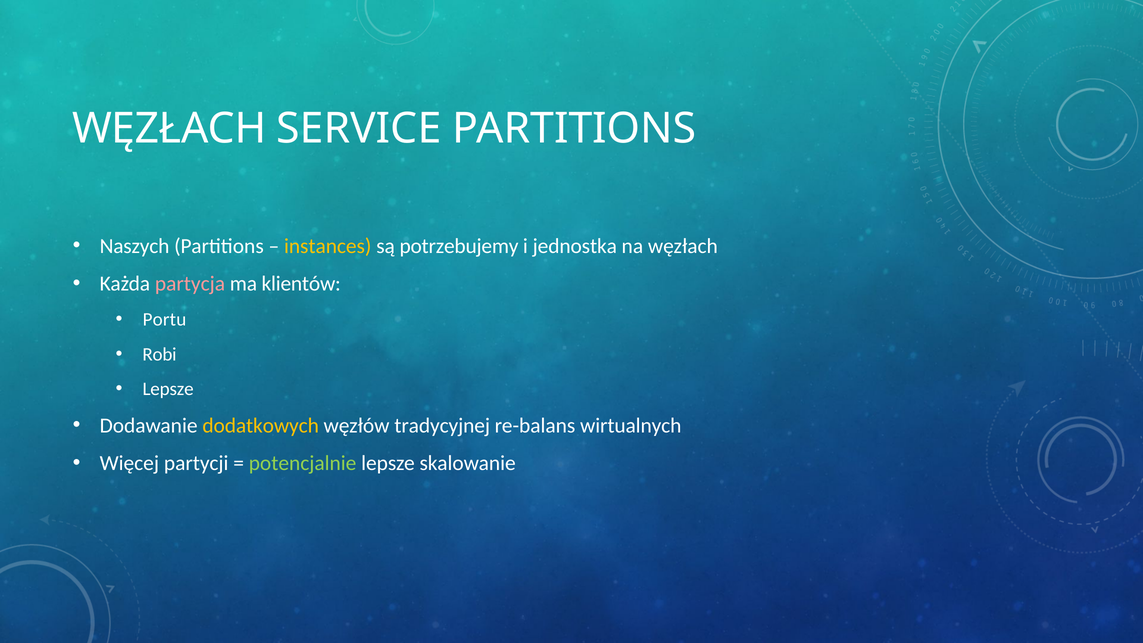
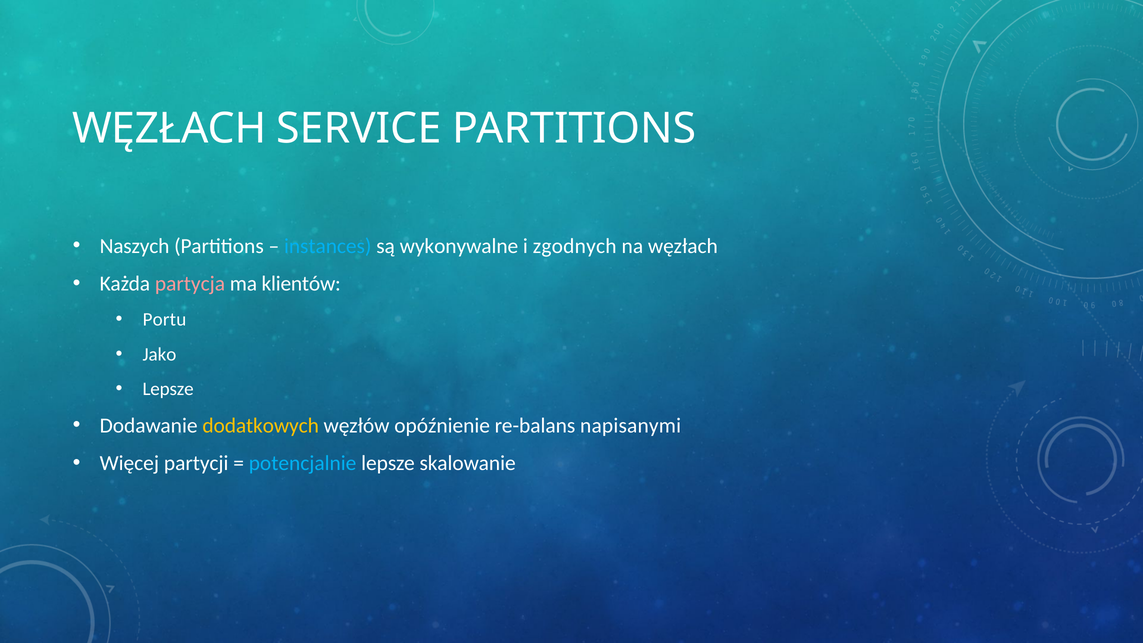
instances colour: yellow -> light blue (328, 246)
potrzebujemy: potrzebujemy -> wykonywalne (459, 246)
jednostka: jednostka -> zgodnych (575, 246)
Robi: Robi -> Jako (159, 354)
tradycyjnej: tradycyjnej -> opóźnienie (442, 425)
wirtualnych: wirtualnych -> napisanymi (631, 425)
potencjalnie colour: light green -> light blue (303, 463)
